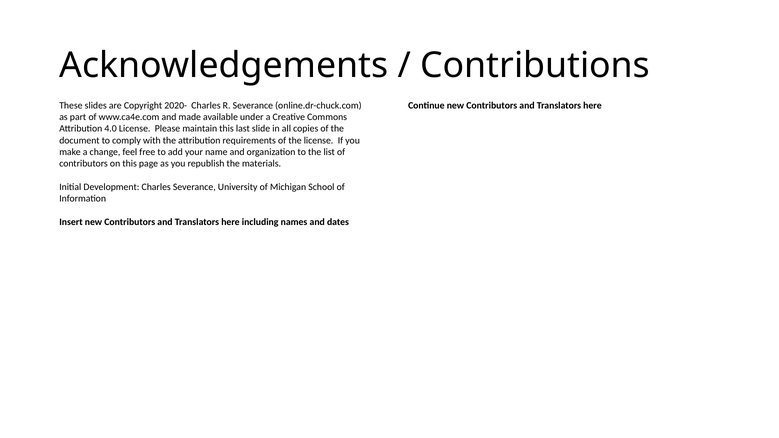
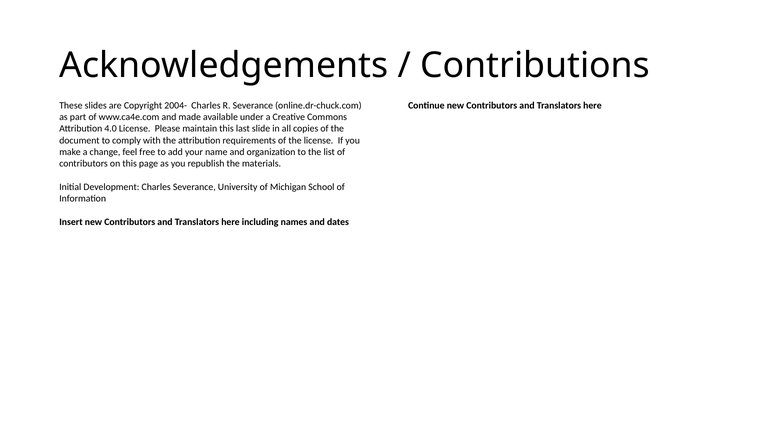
2020-: 2020- -> 2004- (176, 105)
